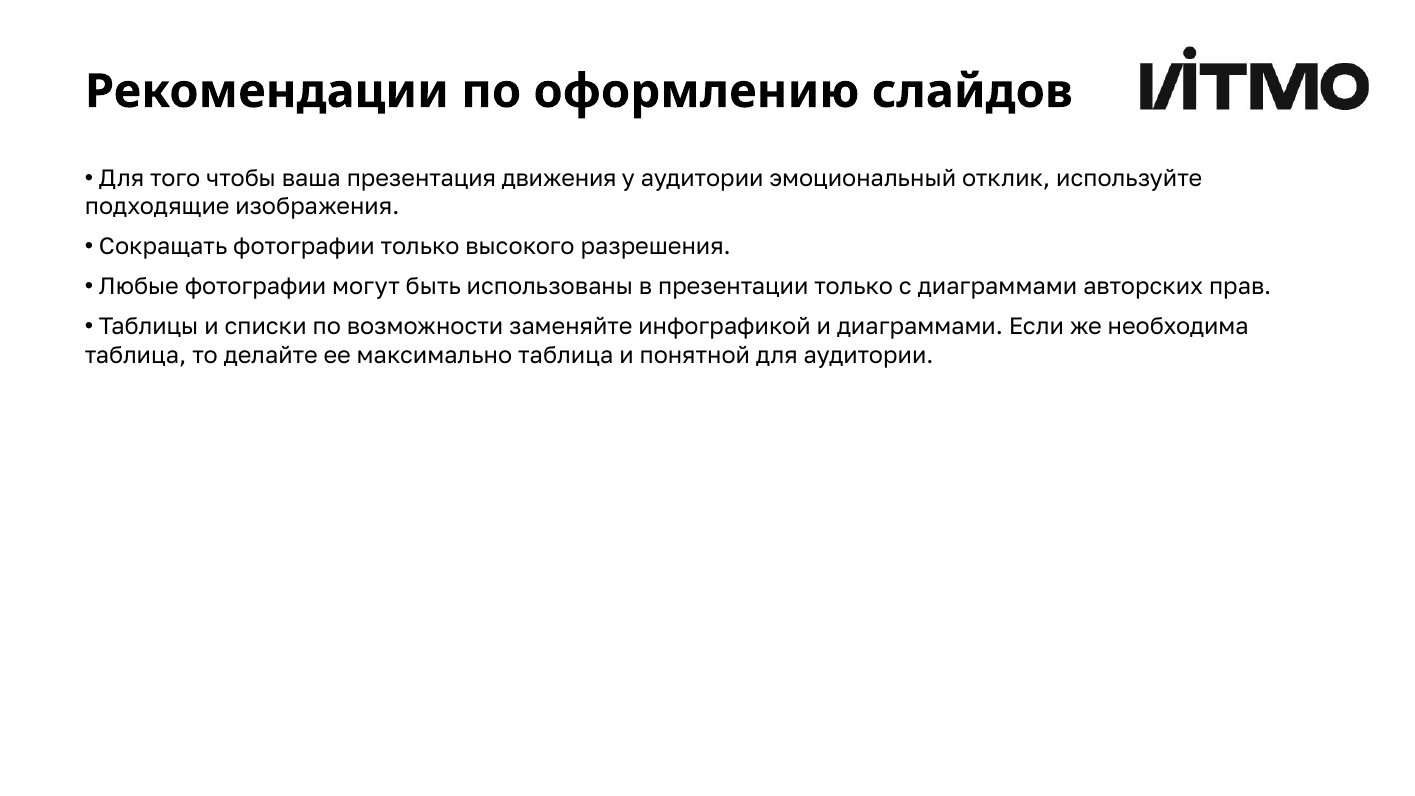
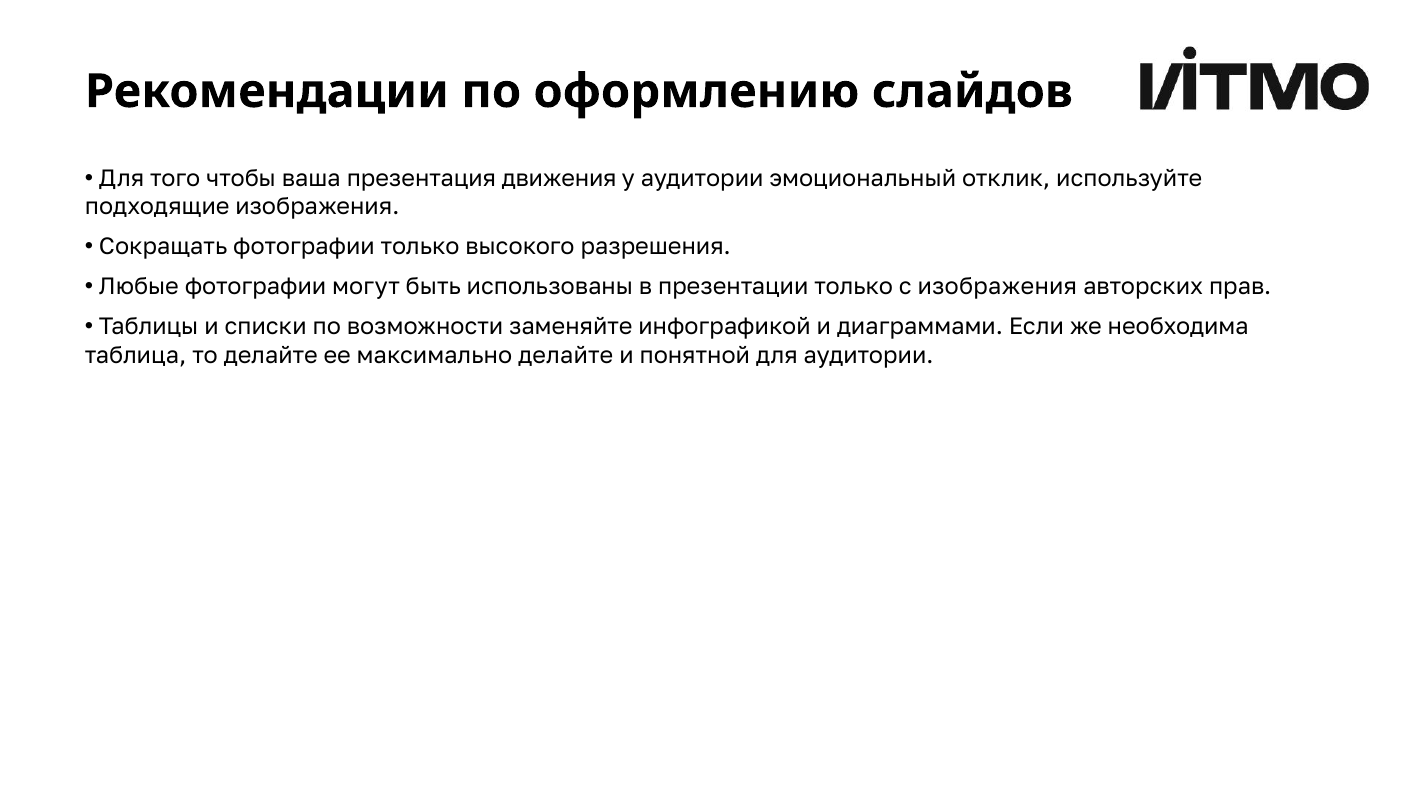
с диаграммами: диаграммами -> изображения (997, 287)
максимально таблица: таблица -> делайте (566, 355)
